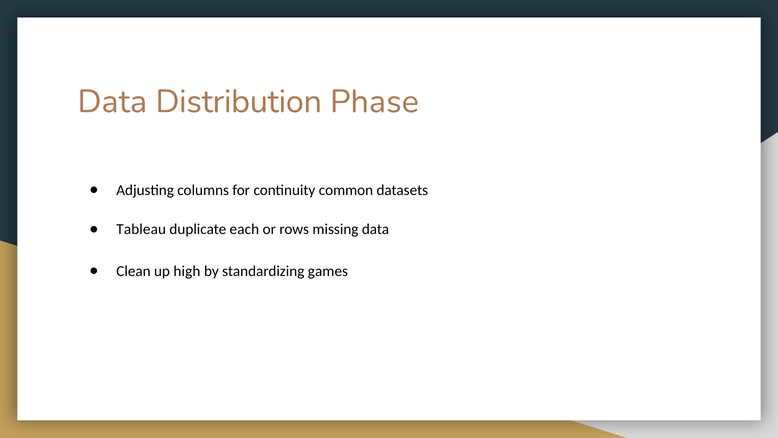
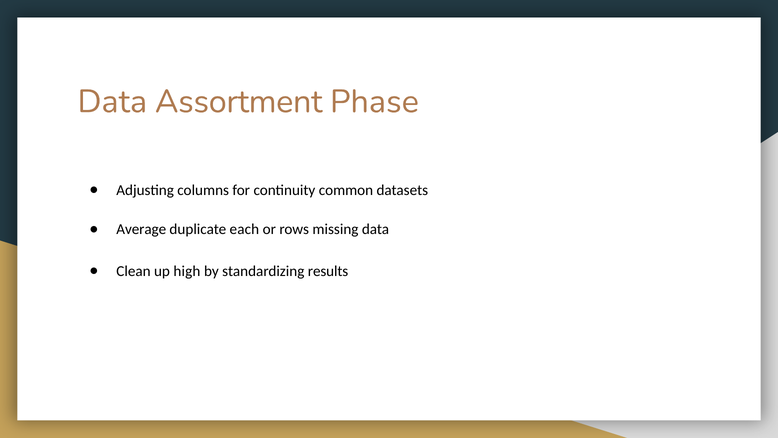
Distribution: Distribution -> Assortment (239, 101)
Tableau: Tableau -> Average (141, 229)
games: games -> results (328, 271)
